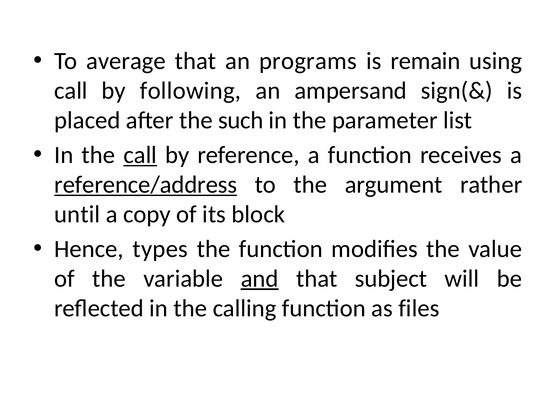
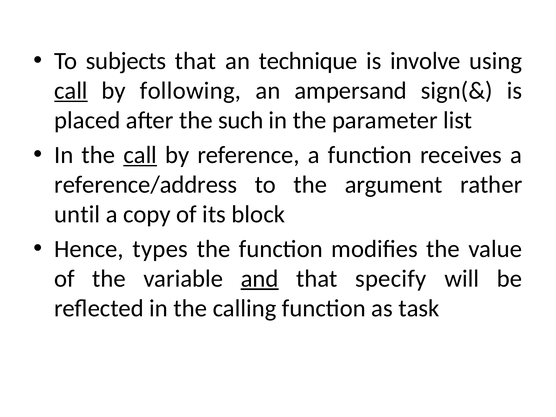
average: average -> subjects (126, 61)
programs: programs -> technique (308, 61)
remain: remain -> involve (425, 61)
call underline: none -> present (71, 91)
reference/address underline: present -> none (146, 185)
subject: subject -> specify (391, 279)
files: files -> task (419, 308)
